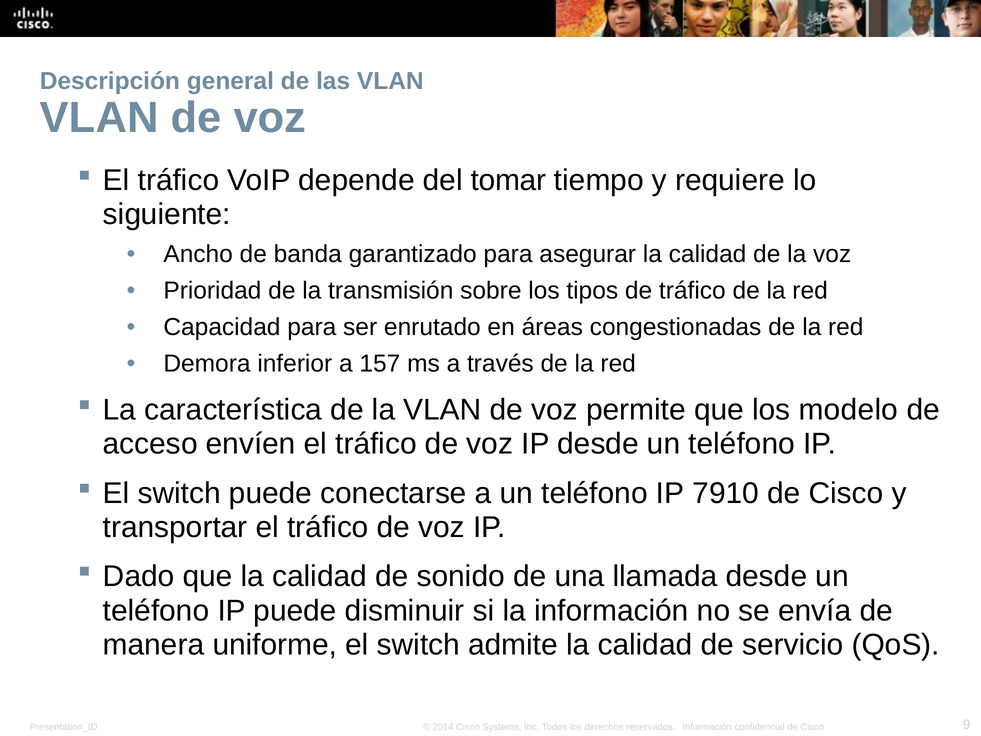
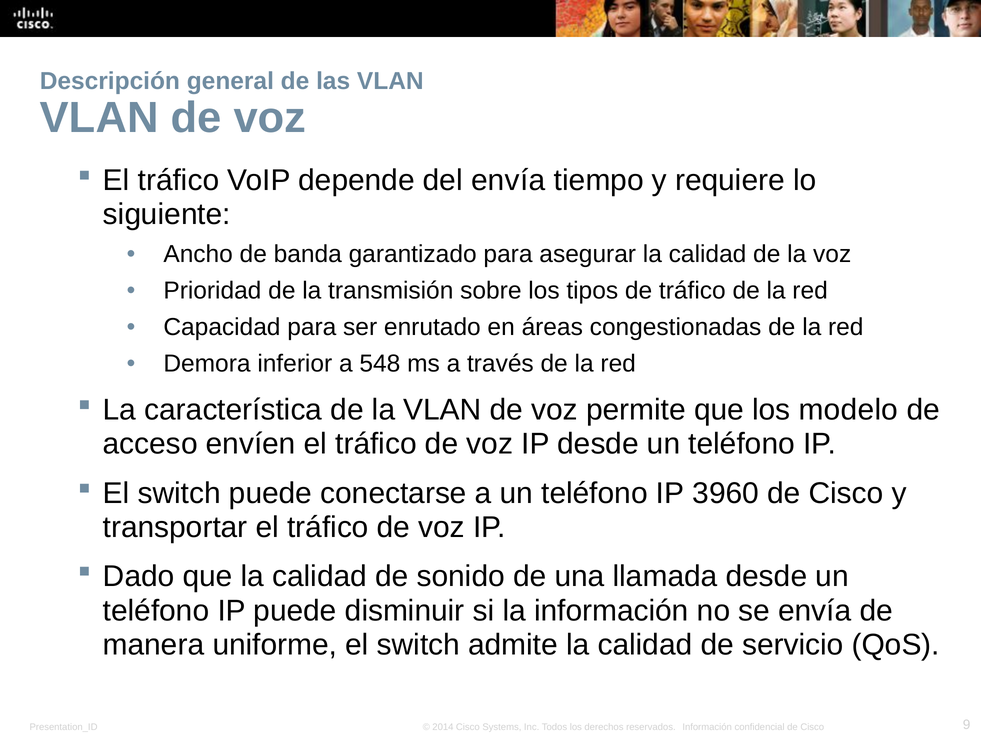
del tomar: tomar -> envía (508, 180)
157: 157 -> 548 (380, 364)
7910: 7910 -> 3960 (726, 493)
